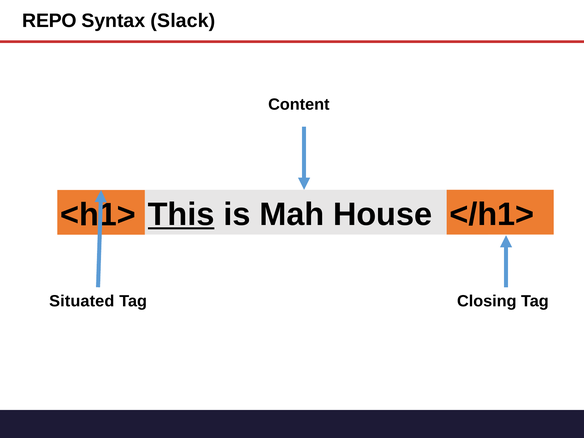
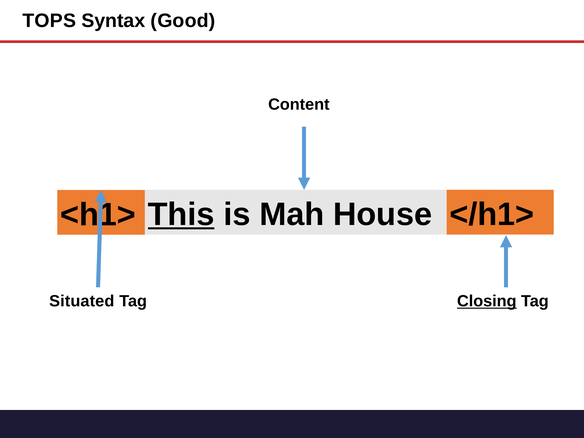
REPO: REPO -> TOPS (49, 21)
Slack: Slack -> Good (183, 21)
Closing underline: none -> present (487, 301)
